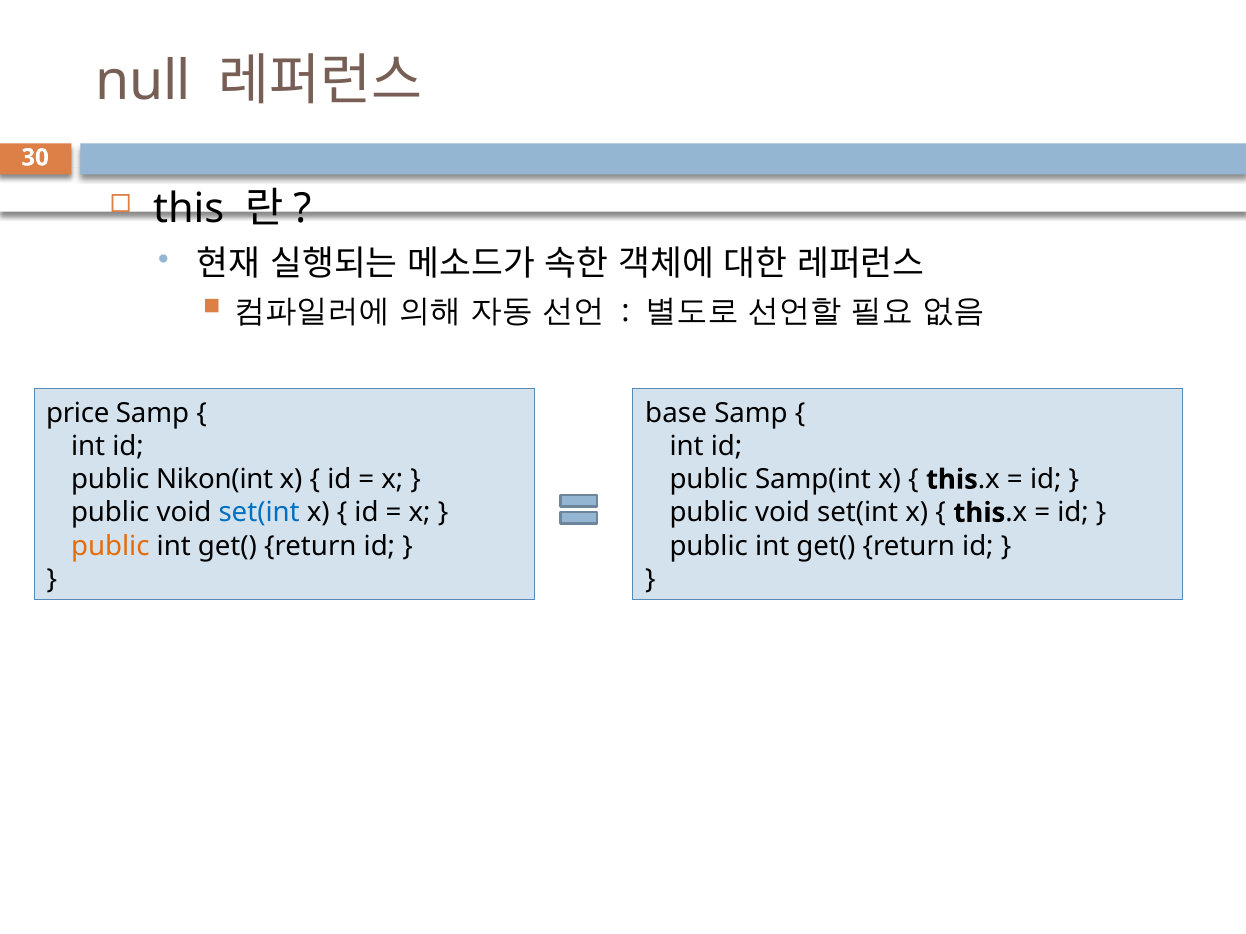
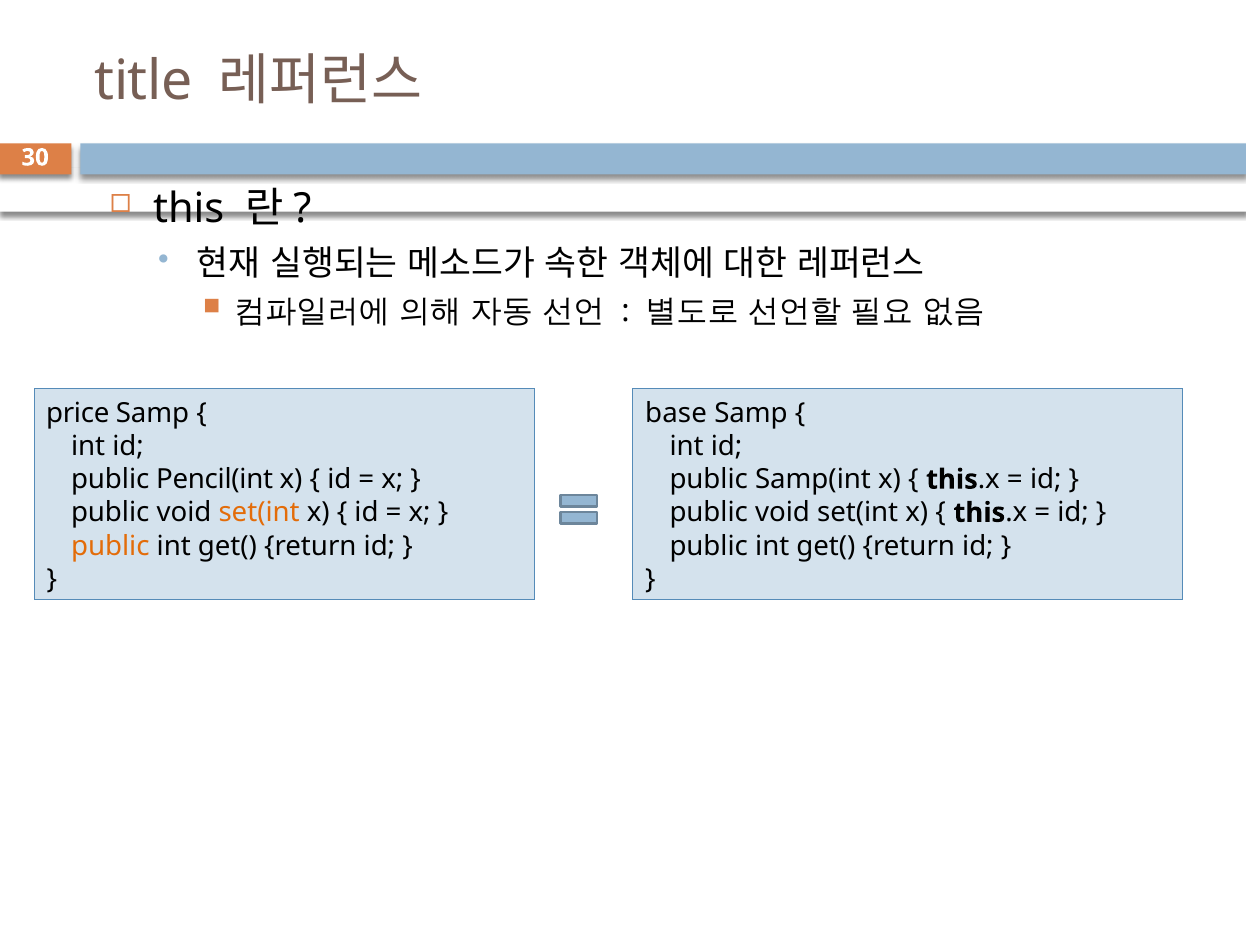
null: null -> title (144, 81)
Nikon(int: Nikon(int -> Pencil(int (215, 480)
set(int colour: blue -> orange (259, 513)
